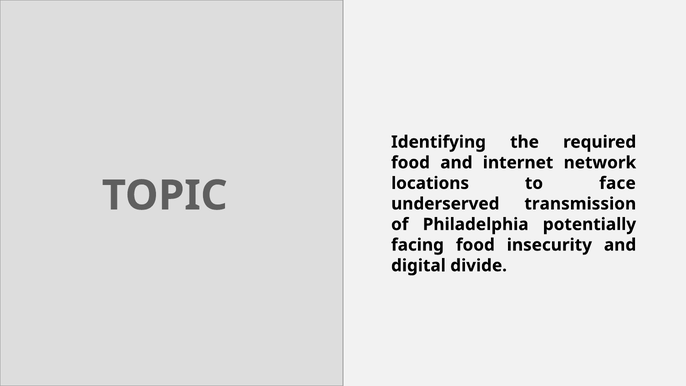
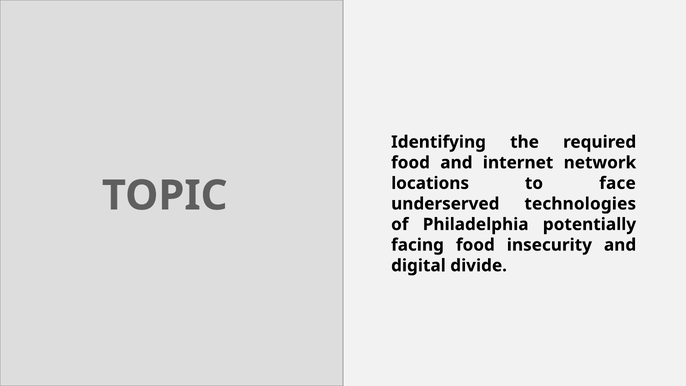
transmission: transmission -> technologies (580, 204)
